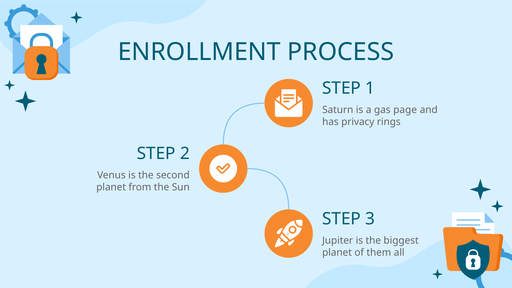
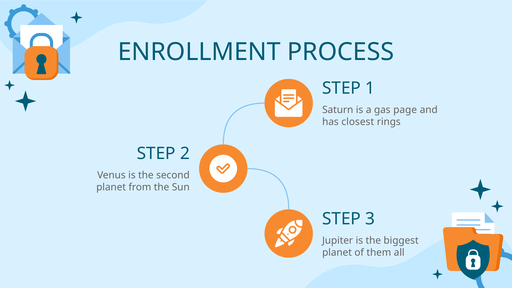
privacy: privacy -> closest (358, 122)
